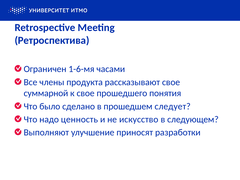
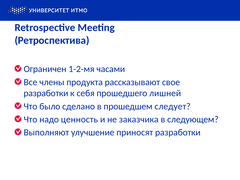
1-6-мя: 1-6-мя -> 1-2-мя (81, 69)
суммарной: суммарной -> разработки (46, 93)
к свое: свое -> себя (86, 93)
понятия: понятия -> лишней (165, 93)
искусство: искусство -> заказчика (139, 119)
